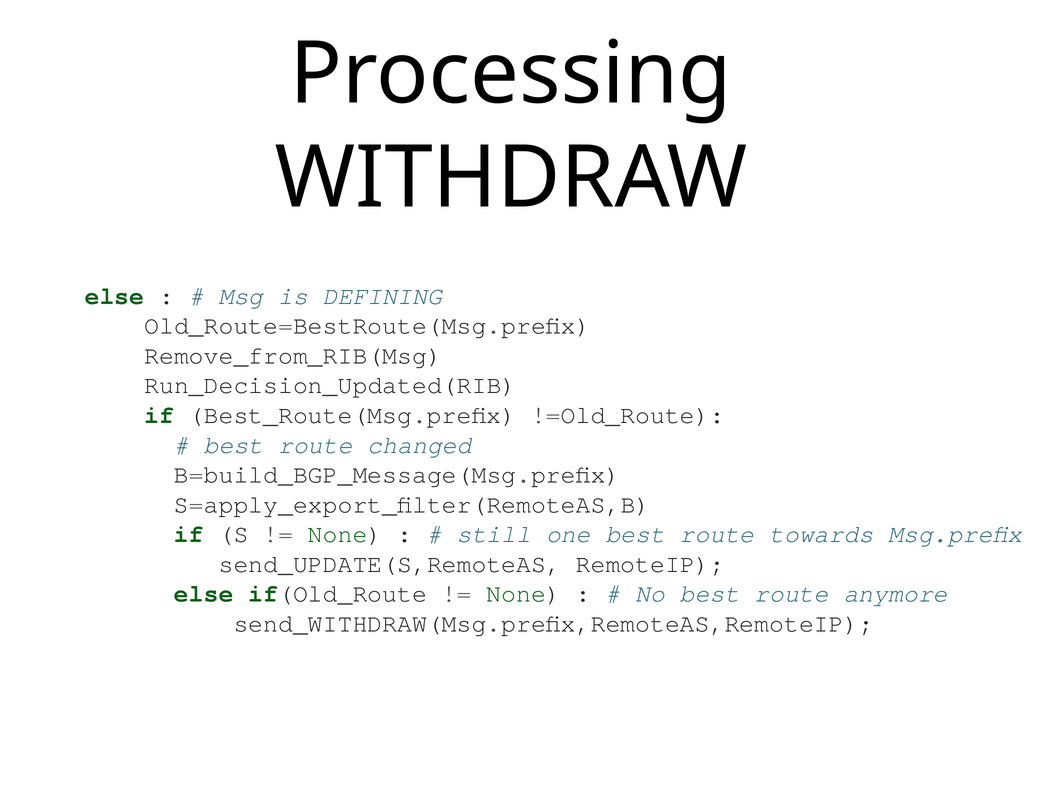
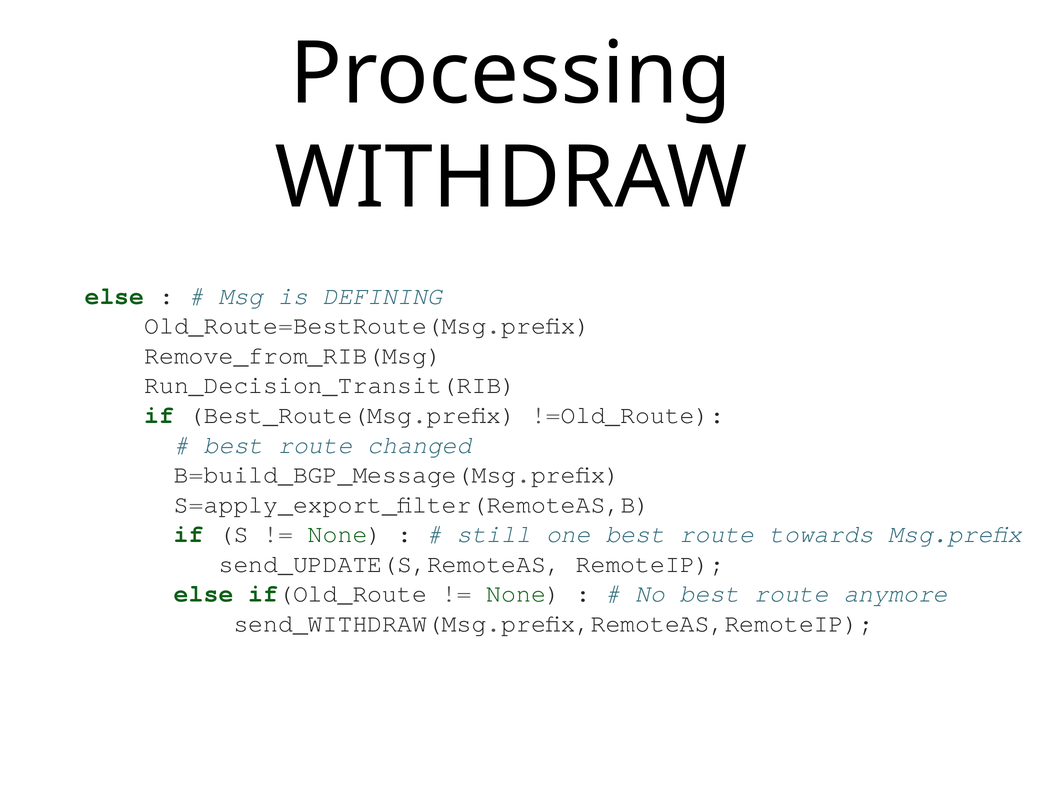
Run_Decision_Updated(RIB: Run_Decision_Updated(RIB -> Run_Decision_Transit(RIB (330, 385)
